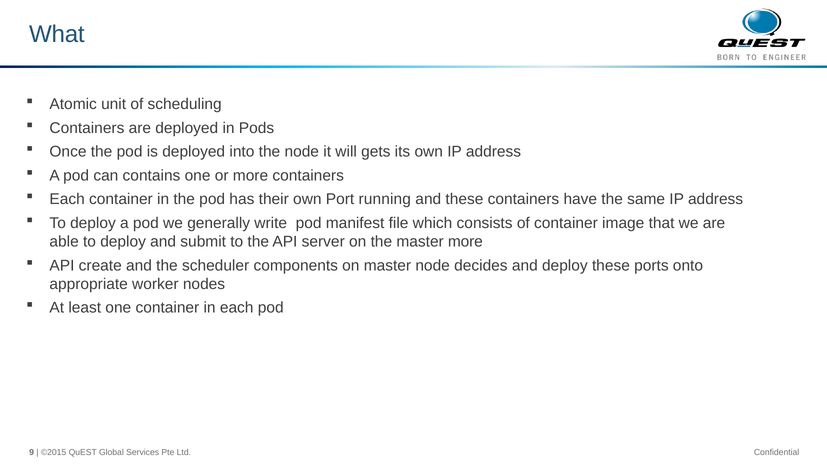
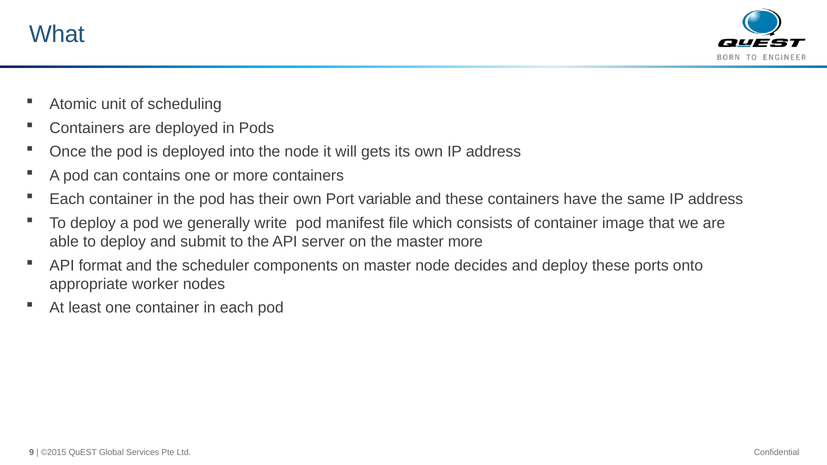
running: running -> variable (385, 199)
create: create -> format (100, 266)
